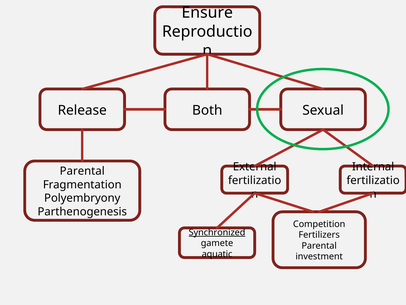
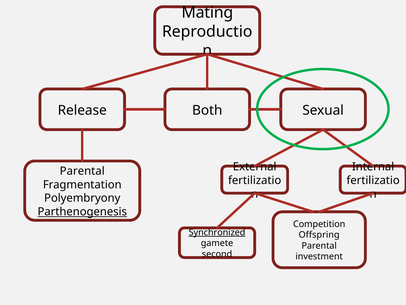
Ensure: Ensure -> Mating (207, 13)
Parthenogenesis underline: none -> present (82, 211)
Fertilizers: Fertilizers -> Offspring (319, 235)
aquatic: aquatic -> second (217, 254)
